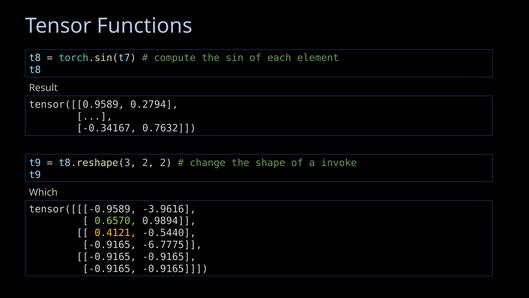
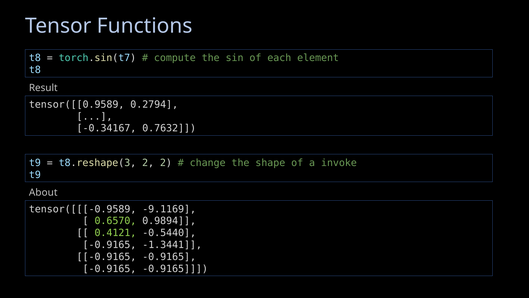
Which: Which -> About (43, 192)
-3.9616: -3.9616 -> -9.1169 (169, 209)
0.4121 colour: yellow -> light green (115, 233)
-6.7775: -6.7775 -> -1.3441 (172, 245)
